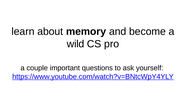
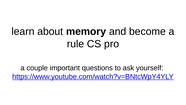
wild: wild -> rule (75, 44)
